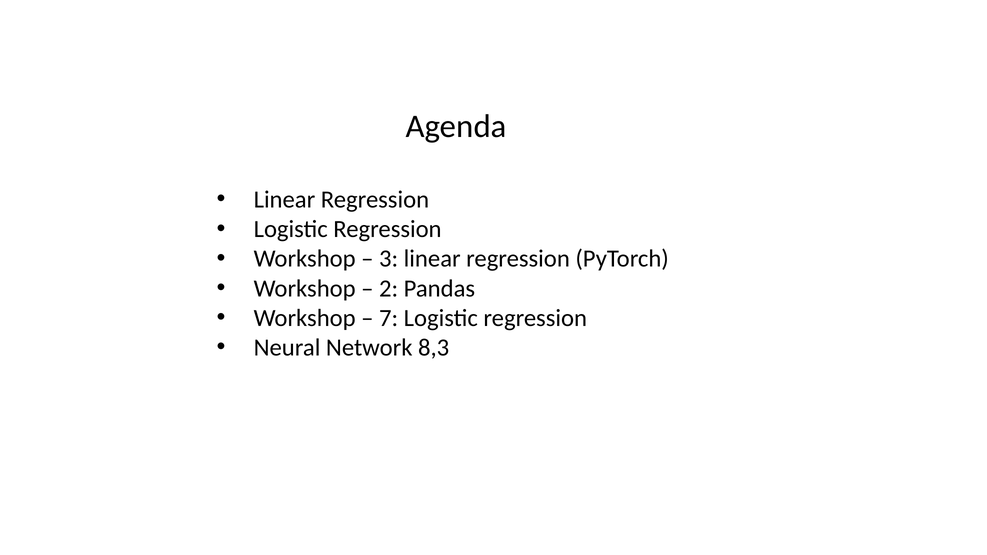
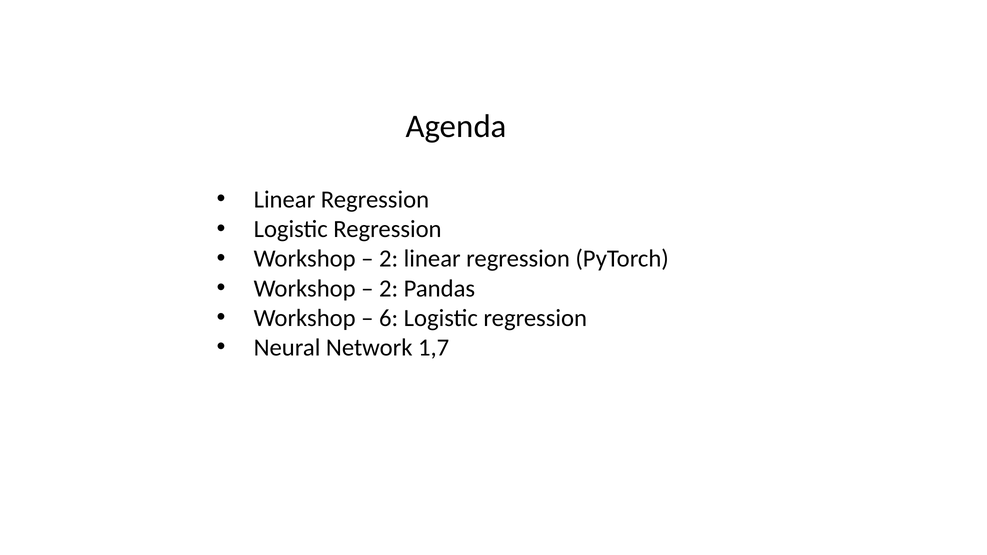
3: 3 -> 2 (389, 259)
7: 7 -> 6 (389, 318)
8,3: 8,3 -> 1,7 (434, 348)
